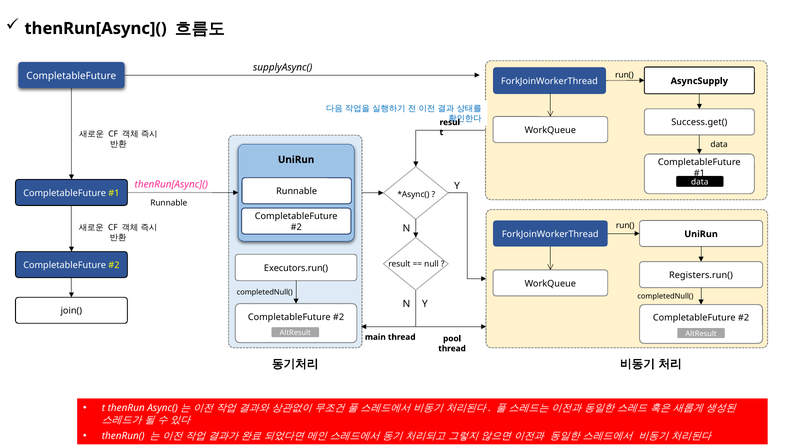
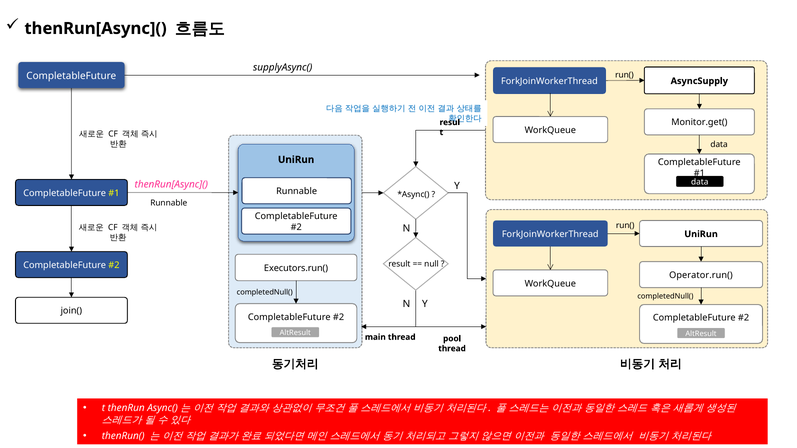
Success.get(: Success.get( -> Monitor.get( (699, 123)
Registers.run(: Registers.run( -> Operator.run( (701, 275)
